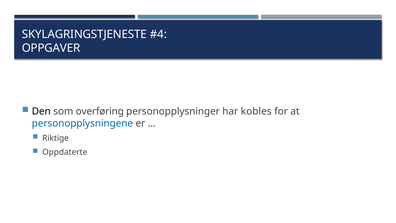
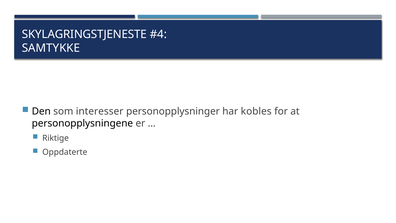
OPPGAVER: OPPGAVER -> SAMTYKKE (51, 48)
overføring: overføring -> interesser (100, 111)
personopplysningene colour: blue -> black (82, 123)
